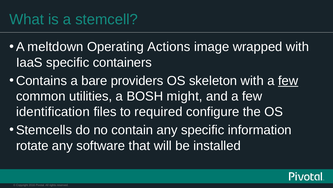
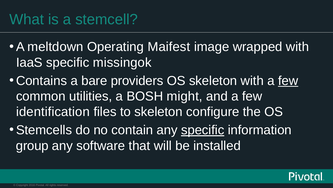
Actions: Actions -> Maifest (169, 47)
containers: containers -> missingok (122, 62)
to required: required -> skeleton (159, 112)
specific underline: none -> present (203, 130)
rotate: rotate -> group (32, 145)
